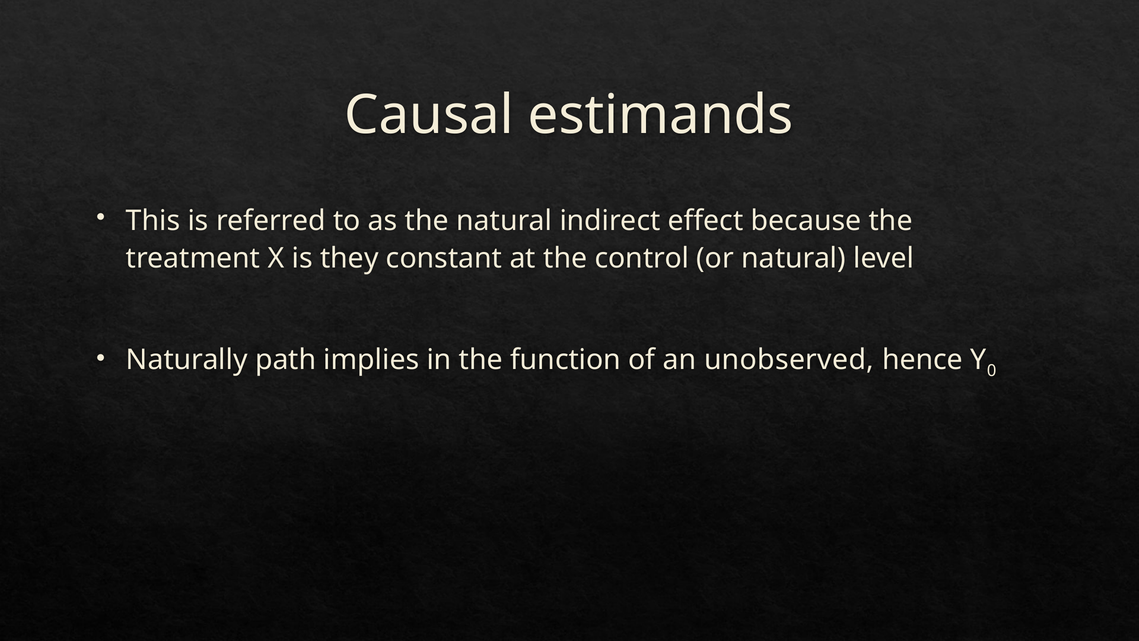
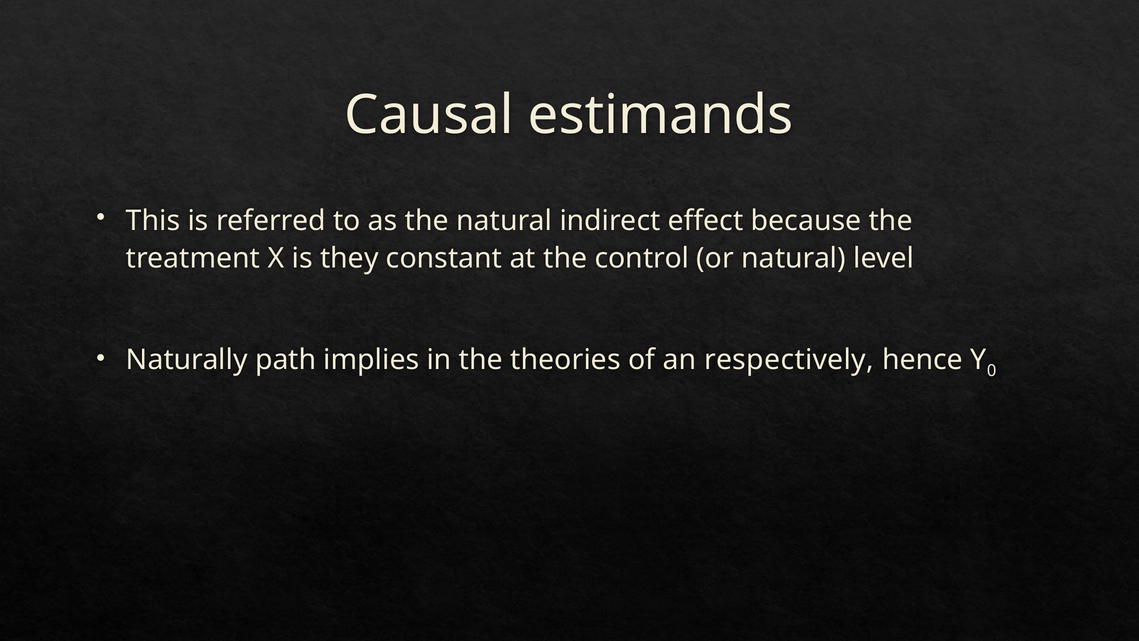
function: function -> theories (565, 360)
unobserved: unobserved -> respectively (789, 360)
